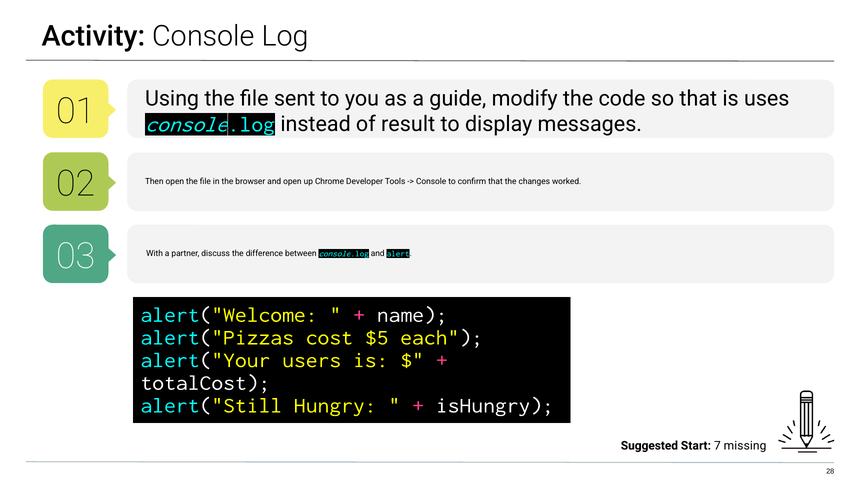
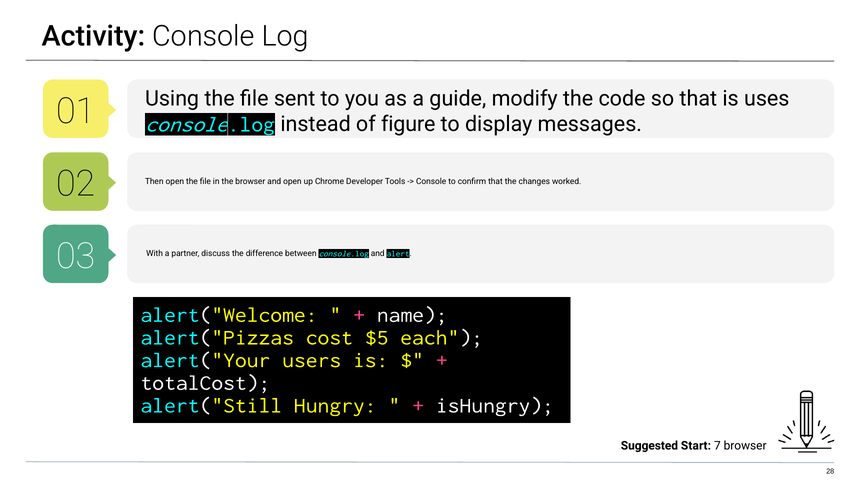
result: result -> figure (408, 124)
7 missing: missing -> browser (745, 445)
